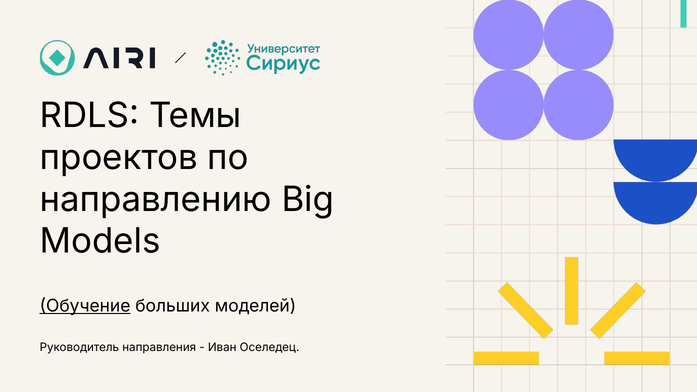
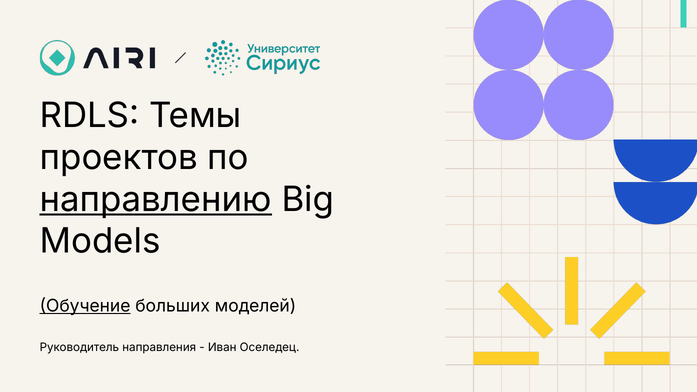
направлению underline: none -> present (156, 200)
